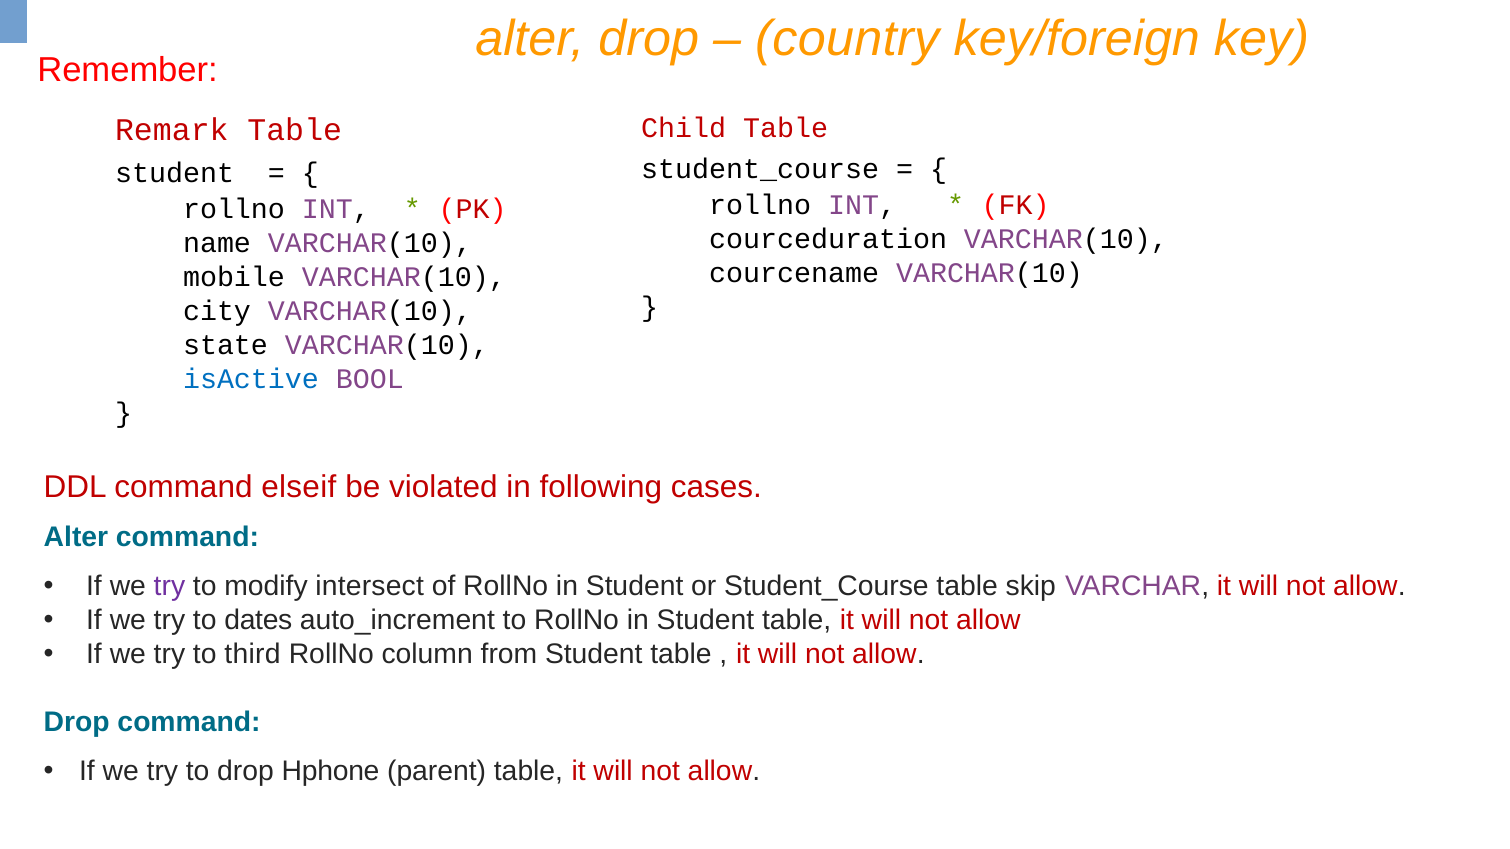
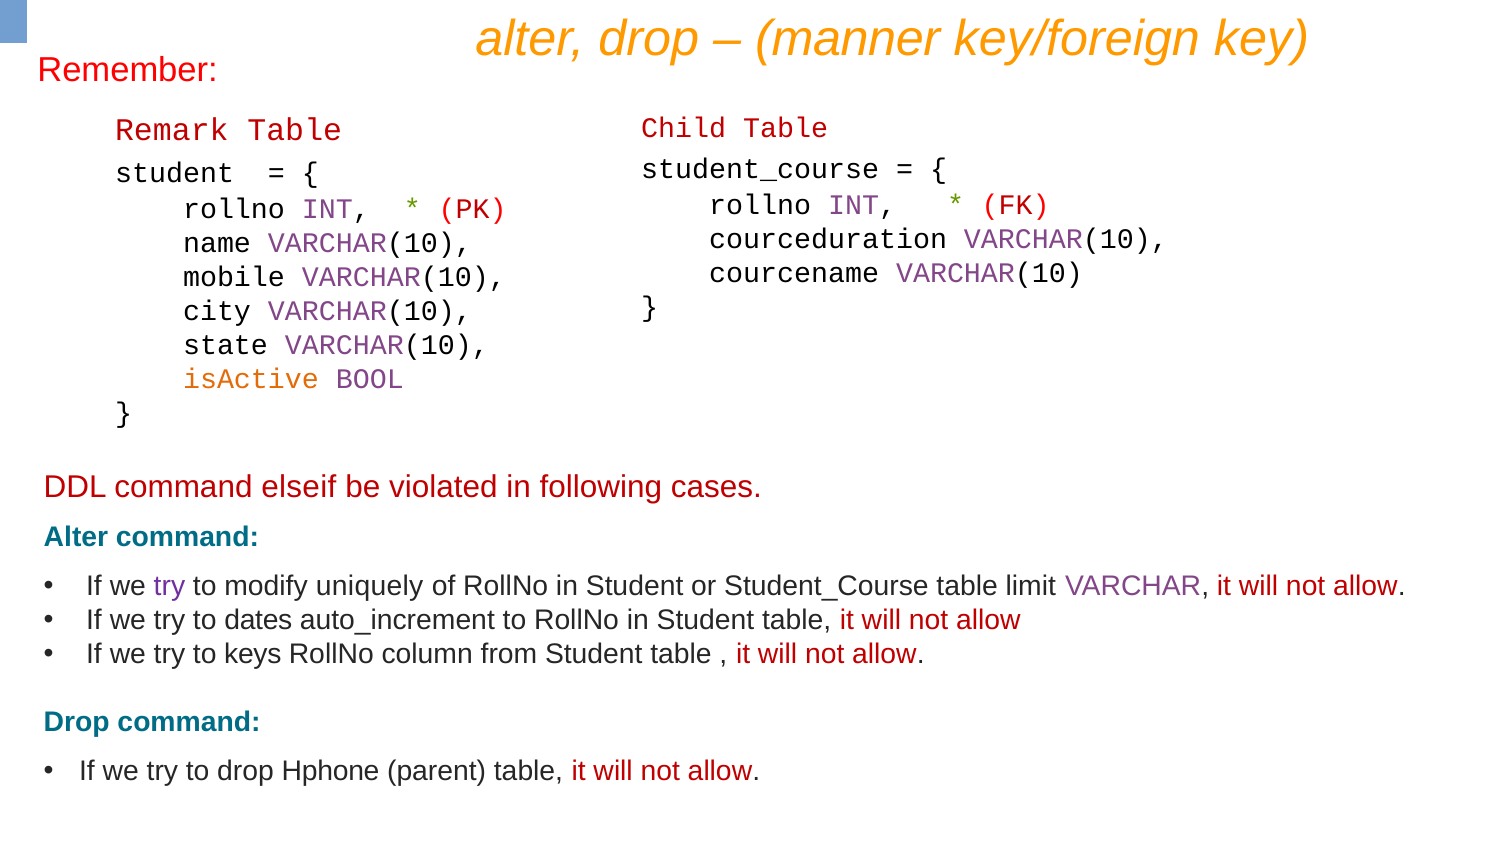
country: country -> manner (848, 39)
isActive colour: blue -> orange (251, 379)
intersect: intersect -> uniquely (370, 587)
skip: skip -> limit (1031, 587)
third: third -> keys (253, 655)
